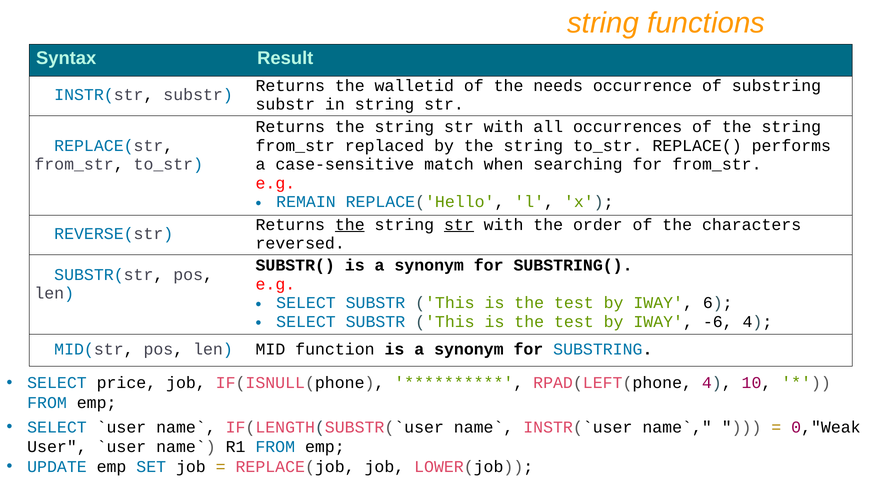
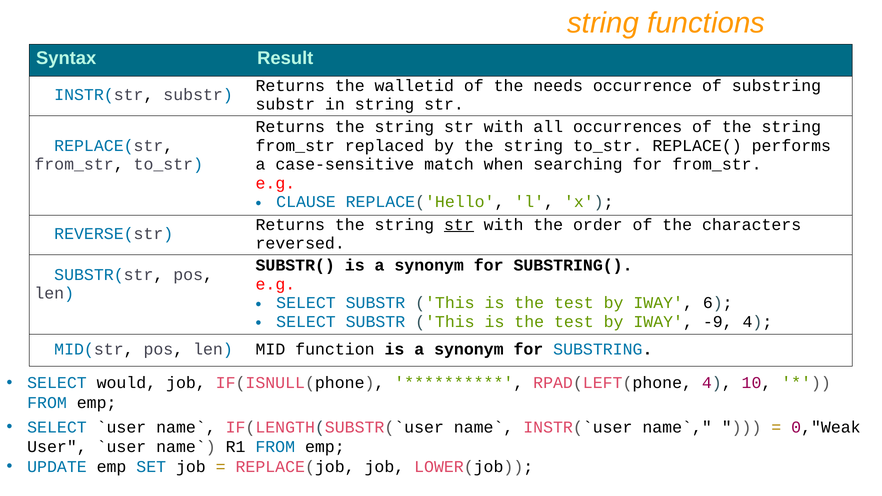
REMAIN: REMAIN -> CLAUSE (306, 202)
the underline: present -> none (350, 225)
-6: -6 -> -9 (718, 322)
price: price -> would (126, 383)
